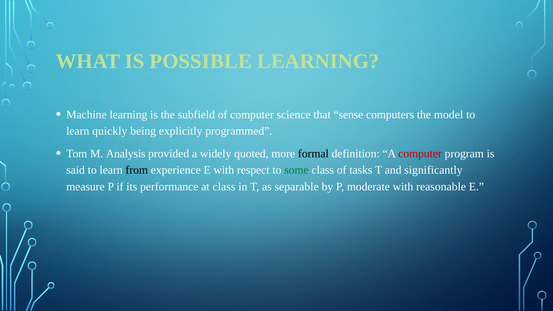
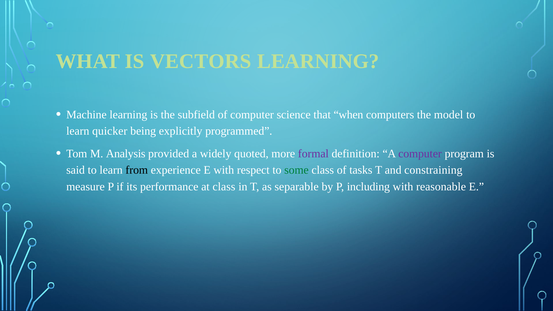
POSSIBLE: POSSIBLE -> VECTORS (201, 61)
sense: sense -> when (348, 115)
quickly: quickly -> quicker (110, 131)
formal colour: black -> purple (313, 154)
computer colour: red -> purple (420, 154)
significantly: significantly -> constraining (433, 170)
moderate: moderate -> including (368, 187)
